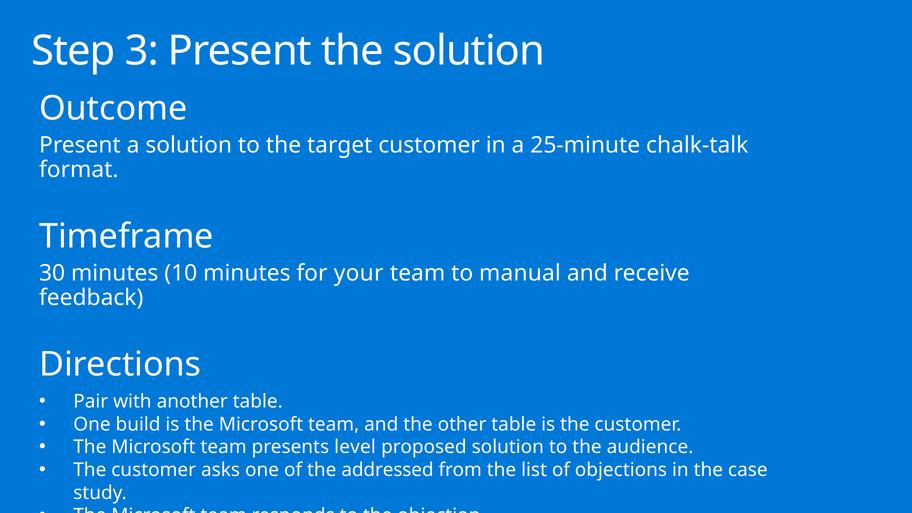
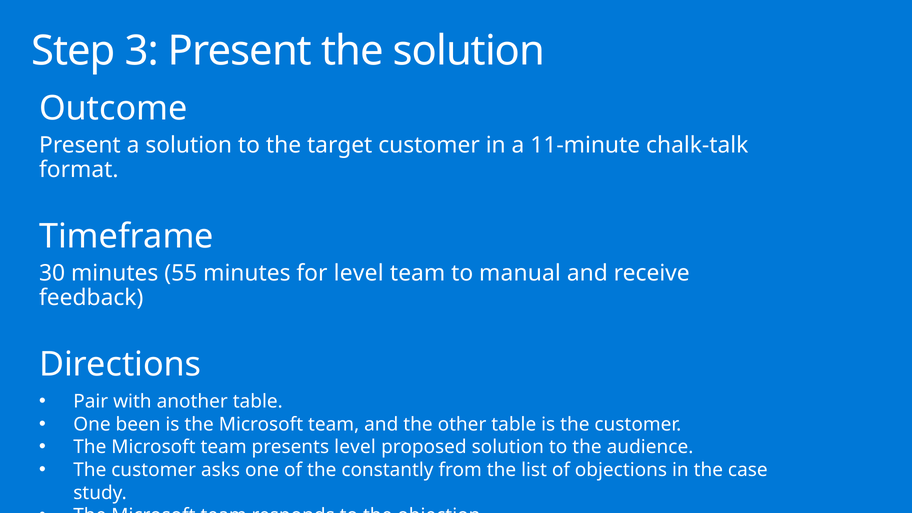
25-minute: 25-minute -> 11-minute (585, 145)
10: 10 -> 55 (181, 273)
for your: your -> level (359, 273)
build: build -> been (138, 424)
addressed: addressed -> constantly (387, 470)
